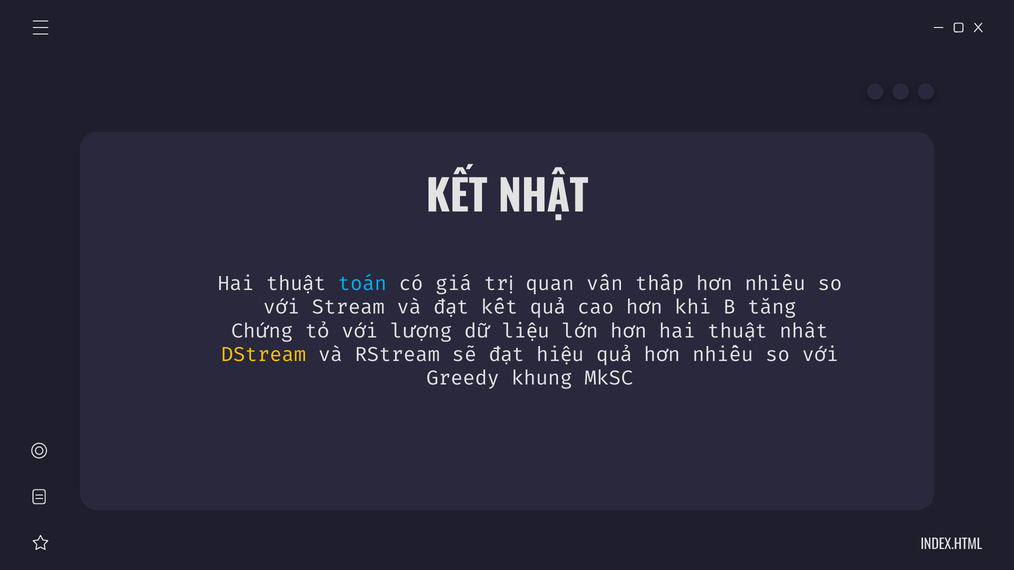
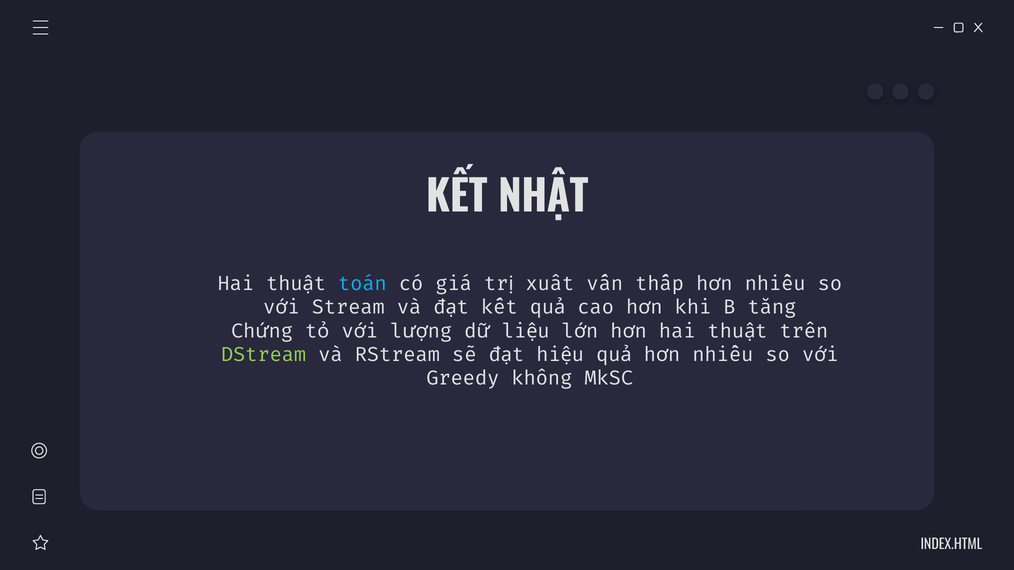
quan: quan -> xuất (550, 284)
nhất: nhất -> trên (804, 331)
DStream colour: yellow -> light green (264, 355)
khung: khung -> không (542, 379)
